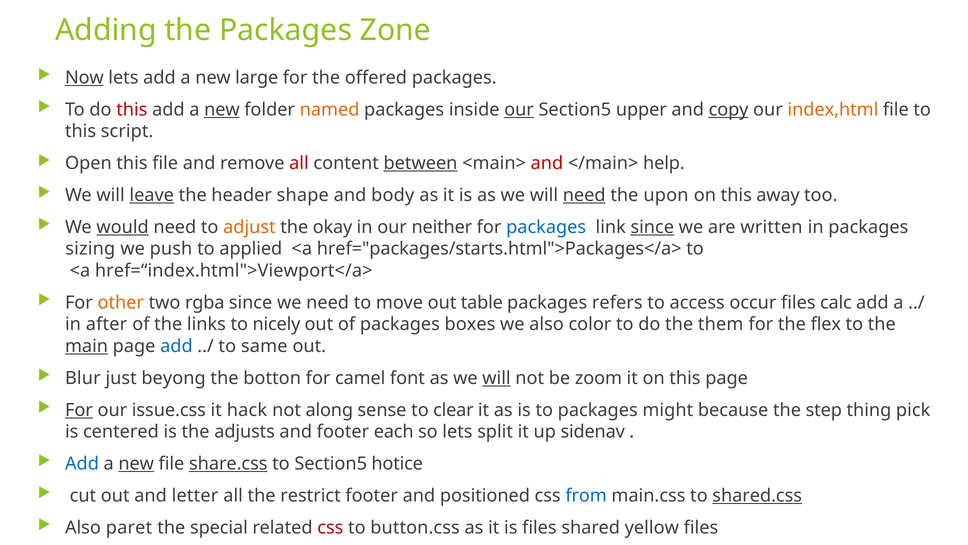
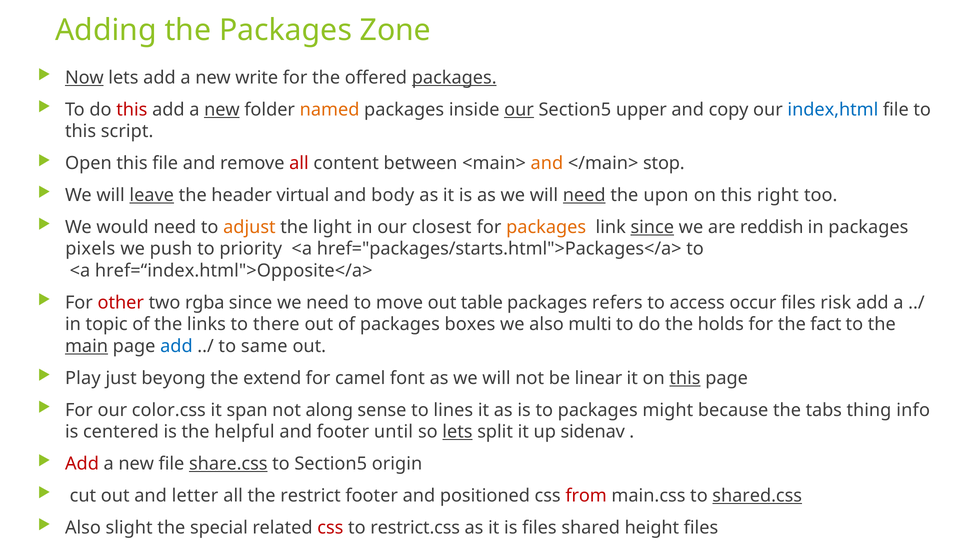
large: large -> write (257, 78)
packages underline: none -> present (454, 78)
copy underline: present -> none (729, 110)
index,html colour: orange -> blue (833, 110)
between underline: present -> none (421, 163)
and colour: red -> orange (547, 163)
help: help -> stop (664, 163)
shape: shape -> virtual (303, 195)
away: away -> right (778, 195)
would underline: present -> none (123, 227)
okay: okay -> light (332, 227)
neither: neither -> closest (442, 227)
packages colour: blue -> orange (546, 227)
written: written -> reddish (772, 227)
sizing: sizing -> pixels (90, 249)
applied: applied -> priority (251, 249)
href=“index.html">Viewport</a>: href=“index.html">Viewport</a> -> href=“index.html">Opposite</a> (234, 270)
other colour: orange -> red (121, 302)
calc: calc -> risk (836, 302)
after: after -> topic (107, 324)
nicely: nicely -> there (276, 324)
color: color -> multi (590, 324)
them: them -> holds (721, 324)
flex: flex -> fact (826, 324)
Blur: Blur -> Play (83, 378)
botton: botton -> extend (272, 378)
will underline: present -> none (496, 378)
zoom: zoom -> linear (598, 378)
this underline: none -> present (685, 378)
For underline: present -> none (79, 410)
issue.css: issue.css -> color.css (169, 410)
hack: hack -> span (247, 410)
clear: clear -> lines (453, 410)
step: step -> tabs (824, 410)
pick: pick -> info (913, 410)
adjusts: adjusts -> helpful (244, 431)
each: each -> until (394, 431)
lets underline: none -> present (457, 431)
Add colour: blue -> red (82, 463)
new underline: present -> none (136, 463)
hotice: hotice -> origin (397, 463)
from colour: blue -> red (586, 495)
paret: paret -> slight (129, 527)
button.css: button.css -> restrict.css (415, 527)
yellow: yellow -> height (652, 527)
